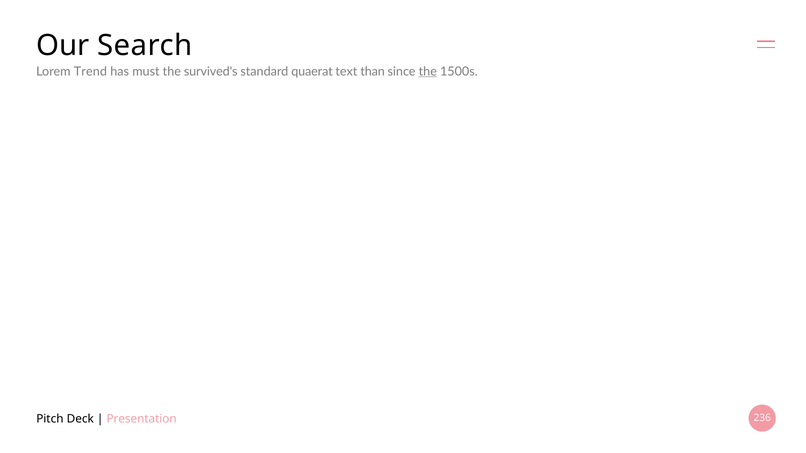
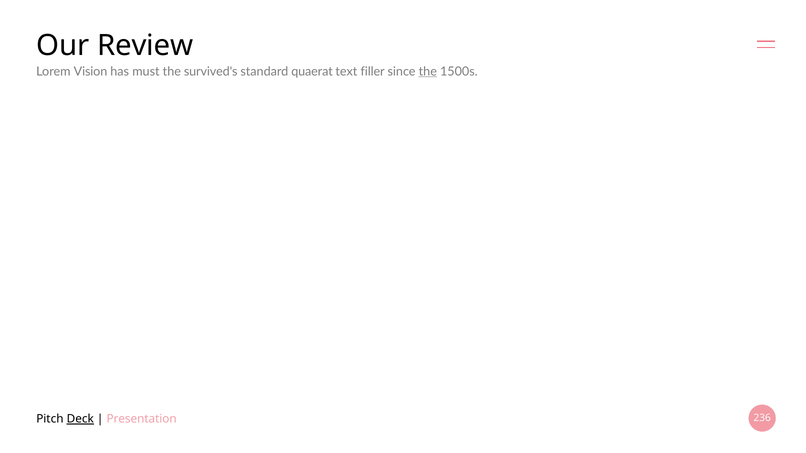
Search: Search -> Review (145, 45)
Trend: Trend -> Vision (91, 71)
than: than -> filler (373, 71)
Deck underline: none -> present (80, 419)
